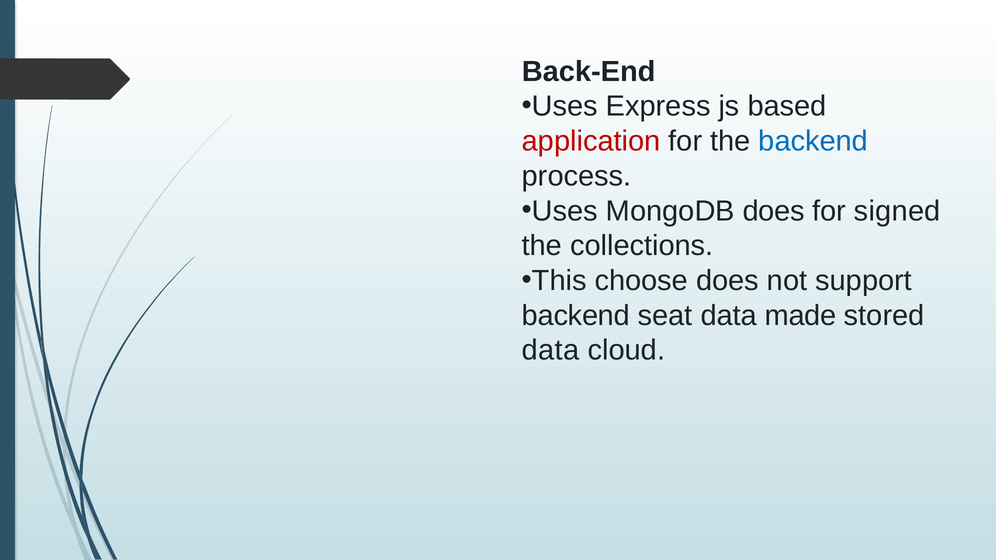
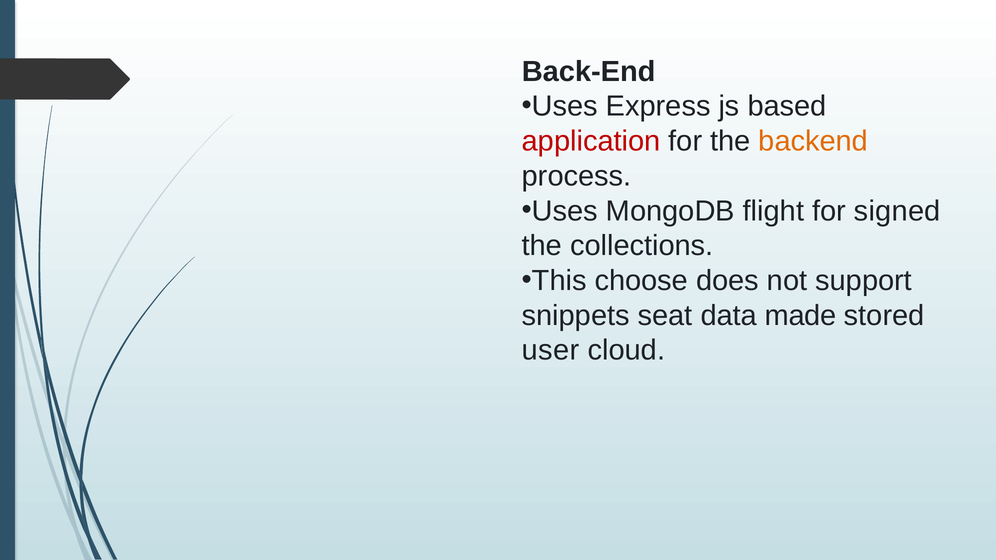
backend colour: blue -> orange (813, 141)
MongoDB does: does -> flight (773, 211)
backend: backend -> snippets (576, 316)
data: data -> user (551, 351)
